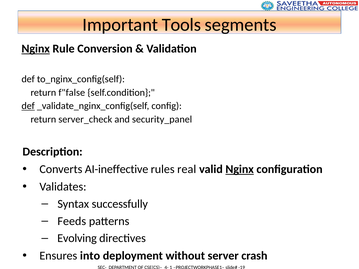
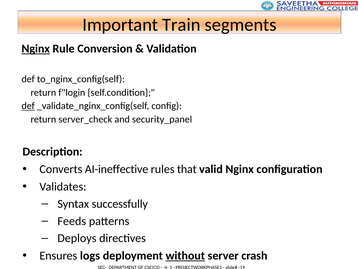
Tools: Tools -> Train (181, 25)
f"false: f"false -> f"login (72, 93)
real: real -> that (187, 169)
Nginx underline: present -> none (240, 169)
Evolving: Evolving -> Deploys (77, 238)
into: into -> logs (90, 256)
without underline: none -> present (185, 256)
